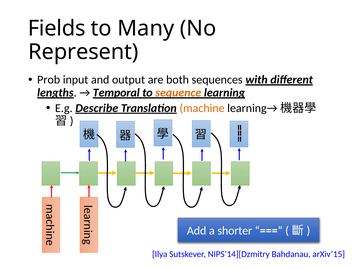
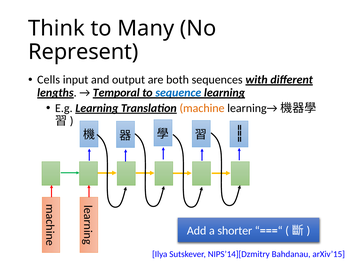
Fields: Fields -> Think (57, 28)
Prob: Prob -> Cells (49, 80)
sequence colour: orange -> blue (178, 93)
E.g Describe: Describe -> Learning (97, 108)
